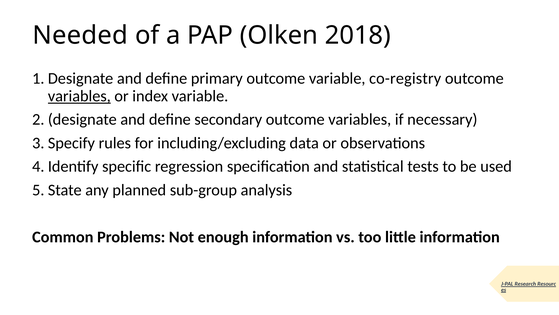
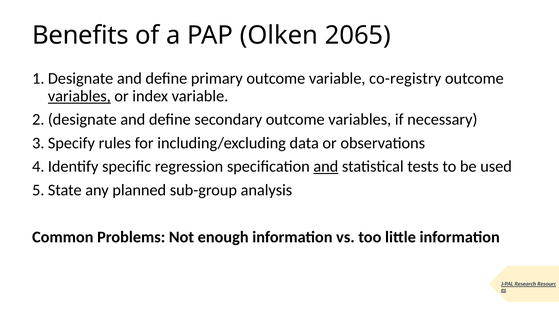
Needed: Needed -> Benefits (80, 35)
2018: 2018 -> 2065 (358, 35)
and underline: none -> present (326, 166)
